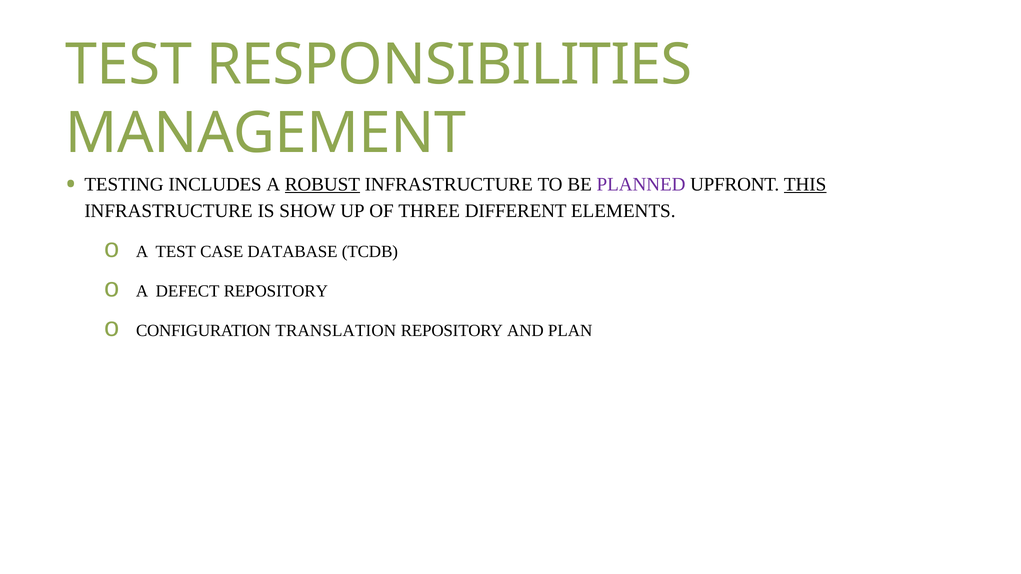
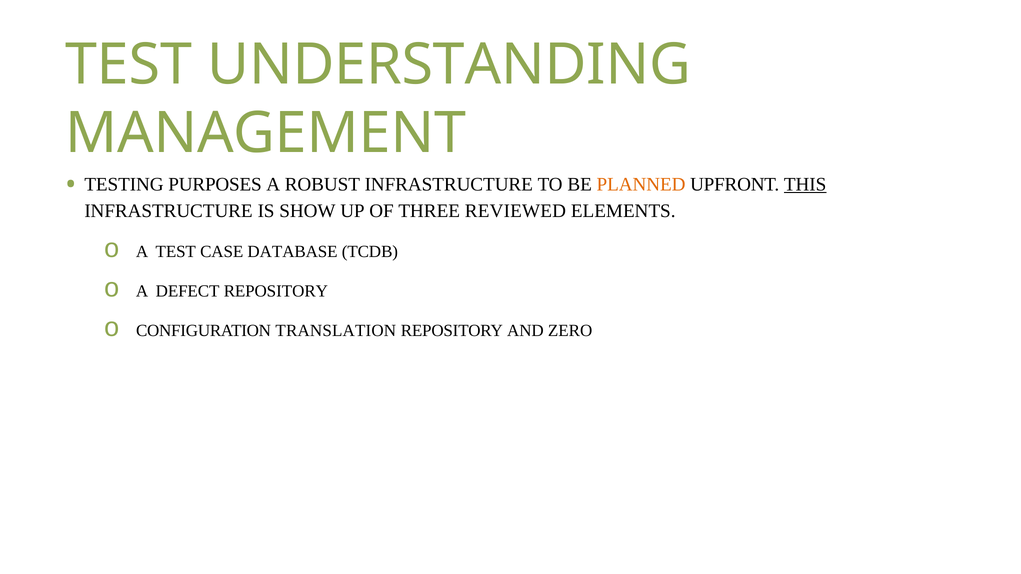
RESPONSIBILITIES: RESPONSIBILITIES -> UNDERSTANDING (449, 65)
INCLUDES: INCLUDES -> PURPOSES (215, 184)
ROBUST underline: present -> none (322, 184)
PLANNED colour: purple -> orange (641, 184)
DIFFERENT: DIFFERENT -> REVIEWED (515, 211)
PLAN: PLAN -> ZERO (570, 331)
